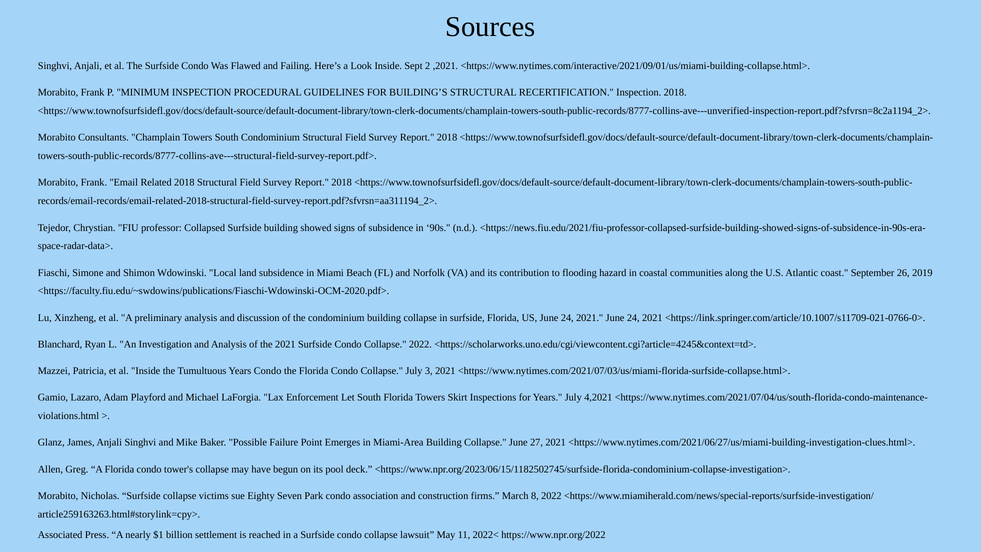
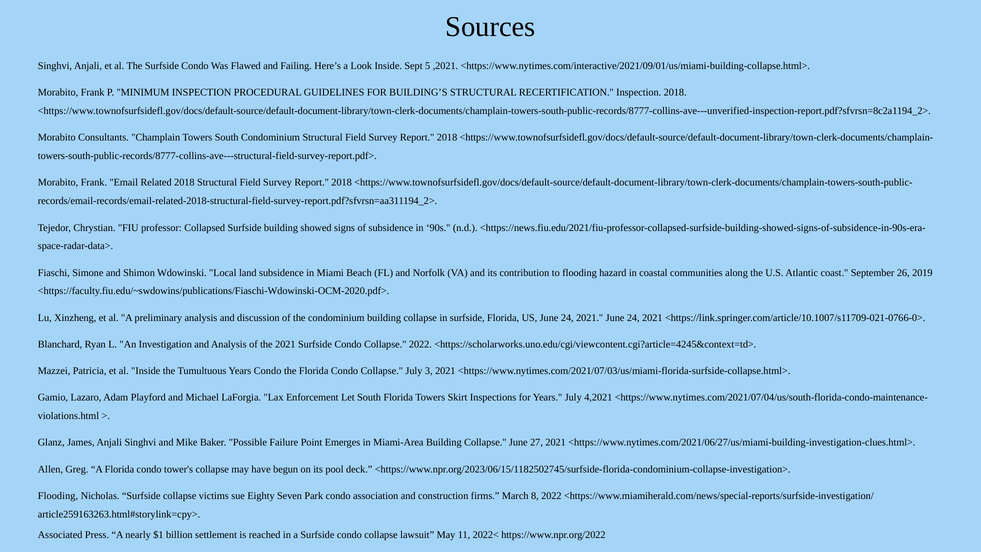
2: 2 -> 5 (428, 66)
Morabito: Morabito -> Flooding (58, 496)
